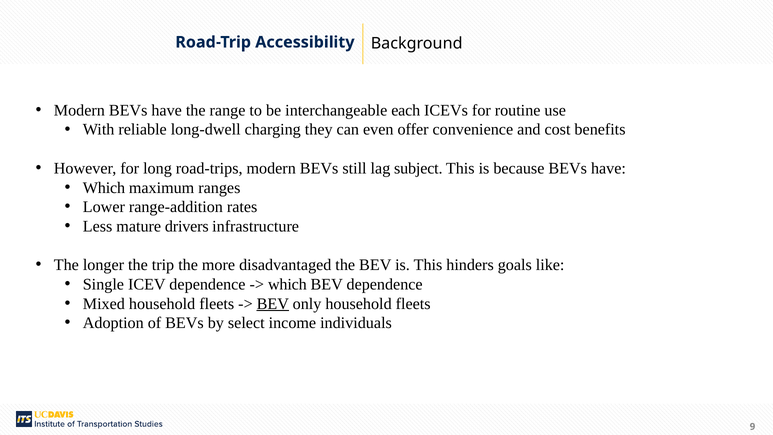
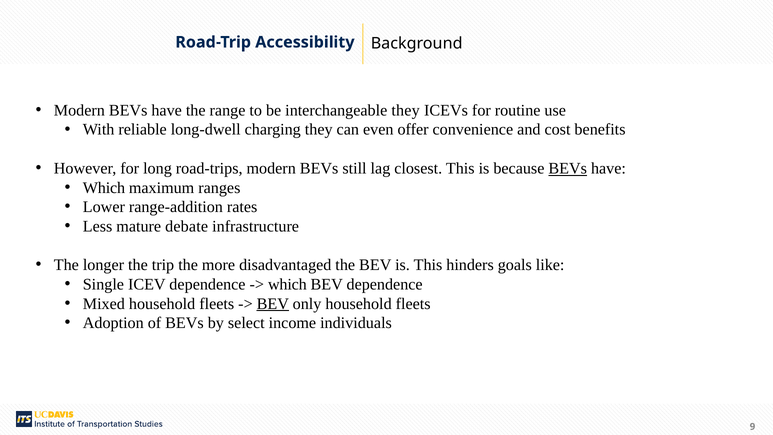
interchangeable each: each -> they (406, 110)
subject: subject -> closest (418, 168)
BEVs underline: none -> present (568, 168)
drivers: drivers -> debate (187, 226)
